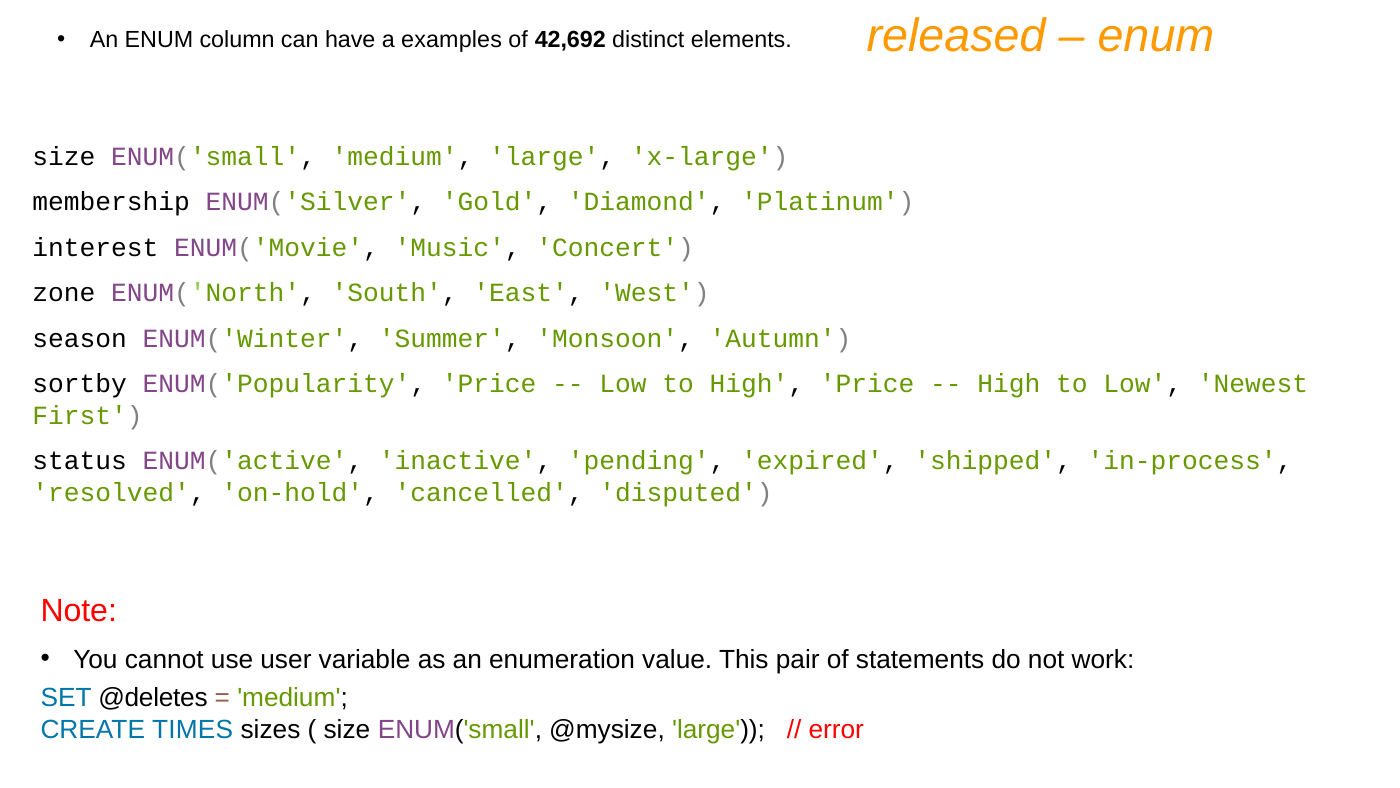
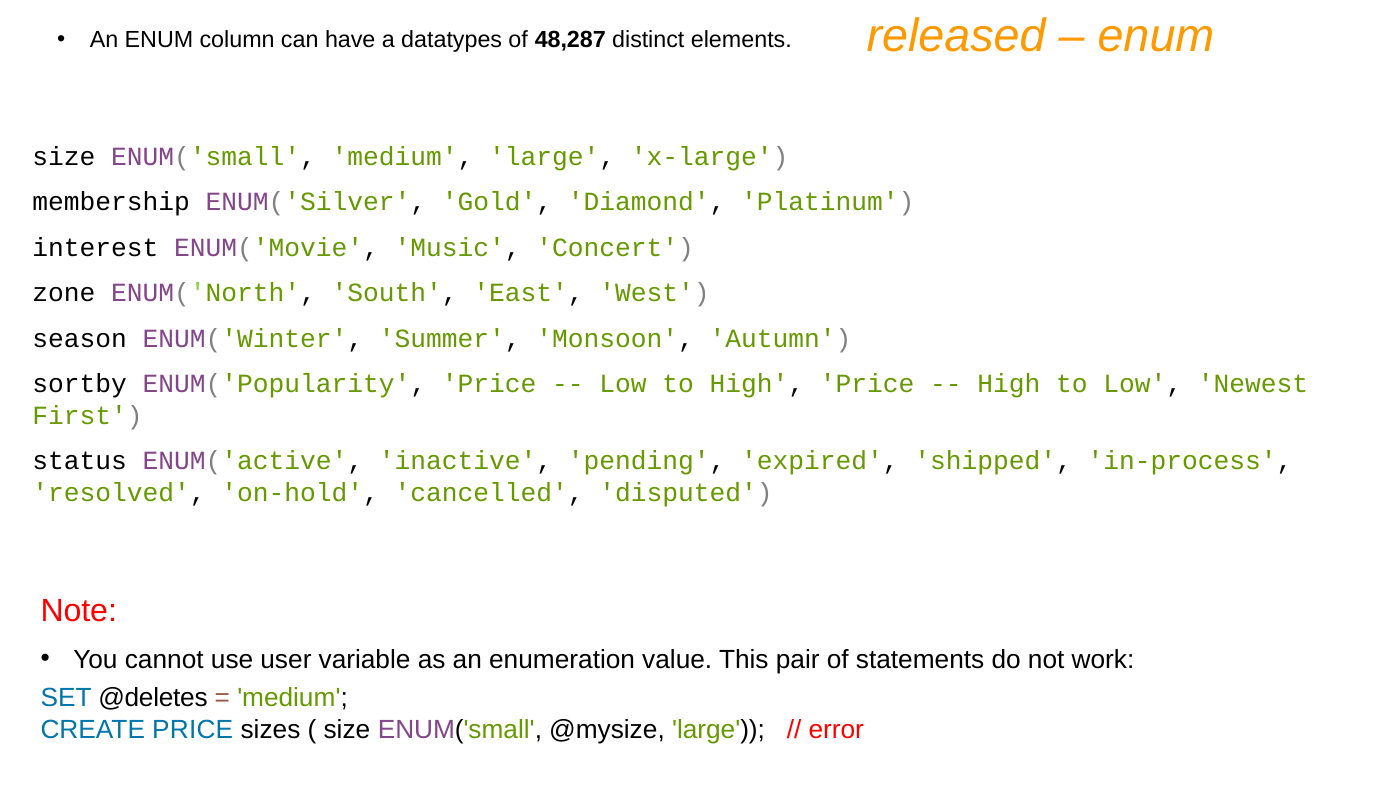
examples: examples -> datatypes (452, 40)
42,692: 42,692 -> 48,287 (570, 40)
CREATE TIMES: TIMES -> PRICE (193, 729)
